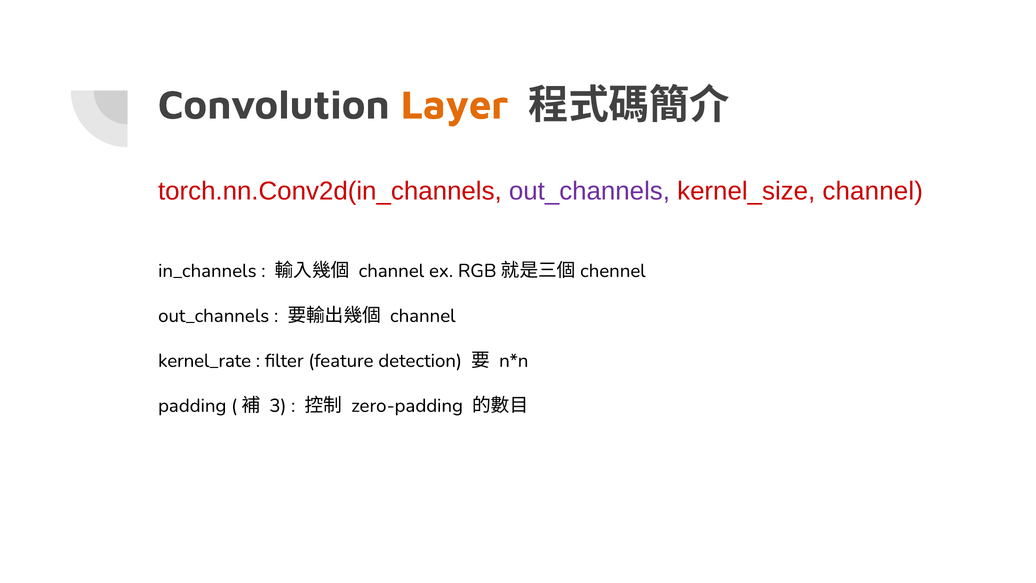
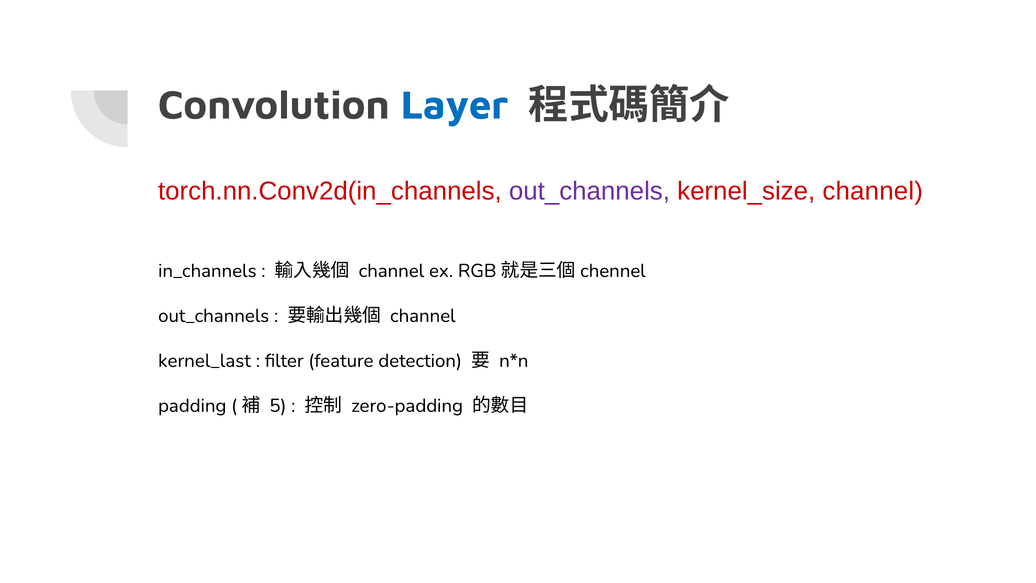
Layer colour: orange -> blue (455, 105)
kernel_rate: kernel_rate -> kernel_last (204, 361)
3: 3 -> 5 (278, 406)
